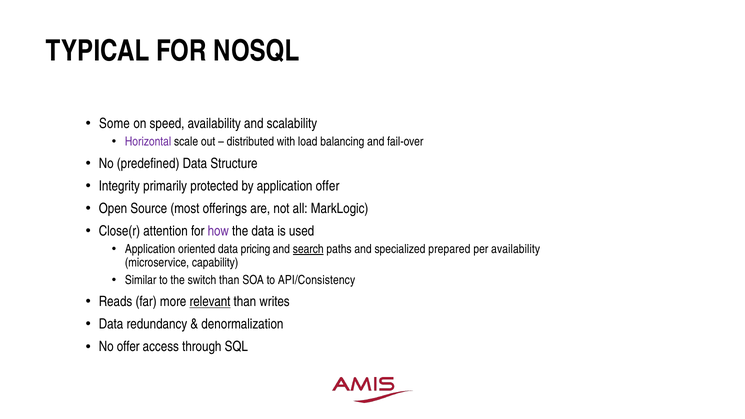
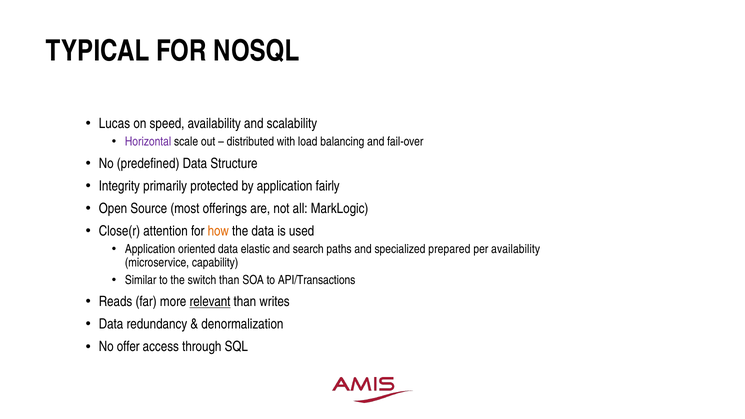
Some: Some -> Lucas (114, 124)
application offer: offer -> fairly (328, 186)
how colour: purple -> orange (218, 231)
pricing: pricing -> elastic (255, 249)
search underline: present -> none (308, 249)
API/Consistency: API/Consistency -> API/Transactions (317, 280)
